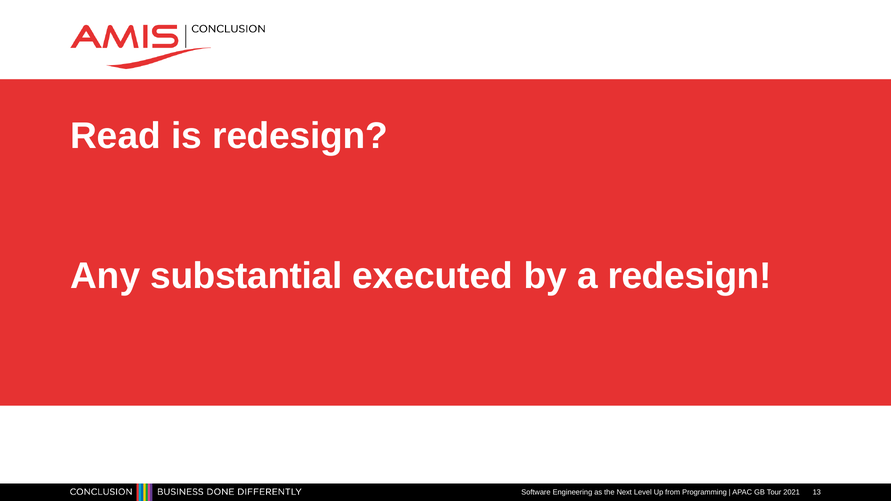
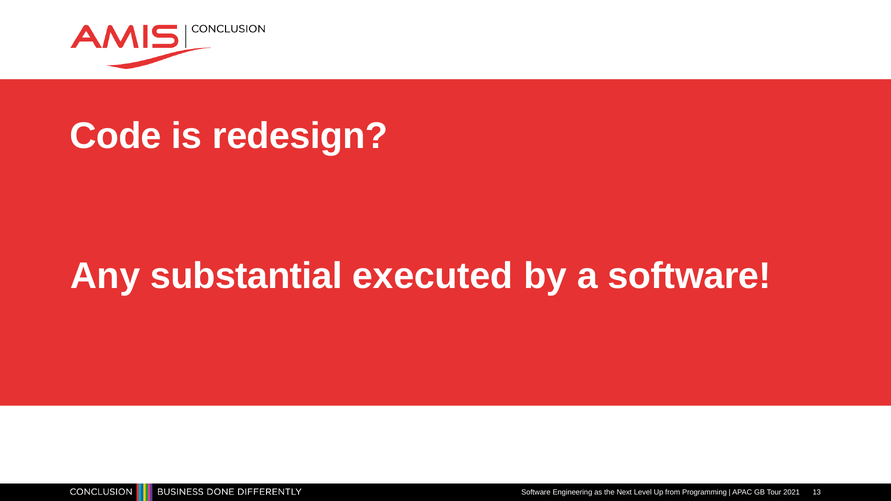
Read: Read -> Code (116, 136)
a redesign: redesign -> software (690, 276)
